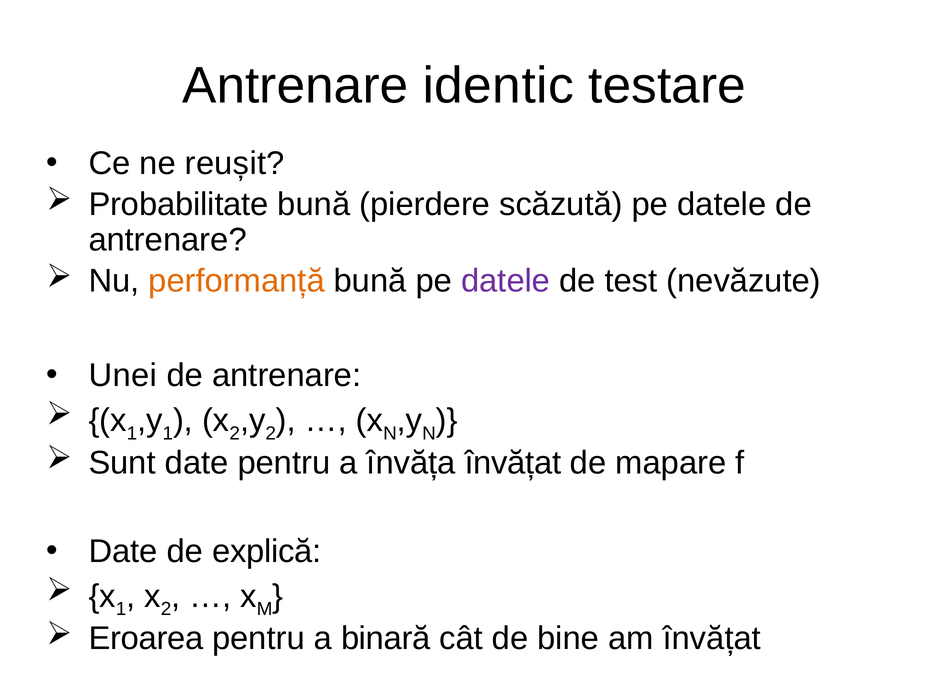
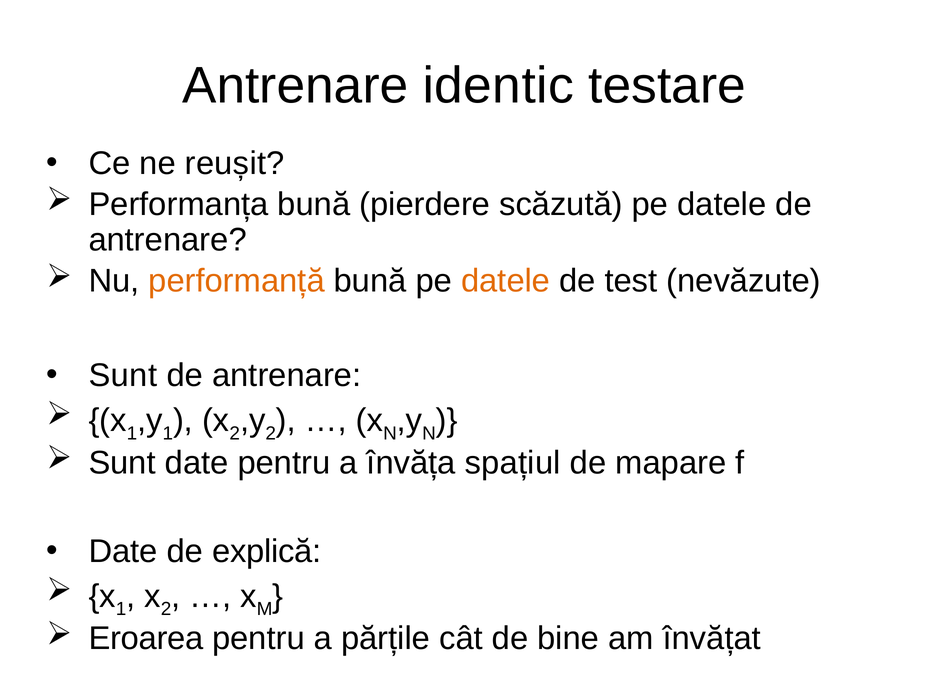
Probabilitate: Probabilitate -> Performanța (179, 204)
datele colour: purple -> orange (506, 281)
Unei: Unei -> Sunt (123, 375)
învăța învățat: învățat -> spațiul (513, 463)
binară: binară -> părțile (386, 638)
